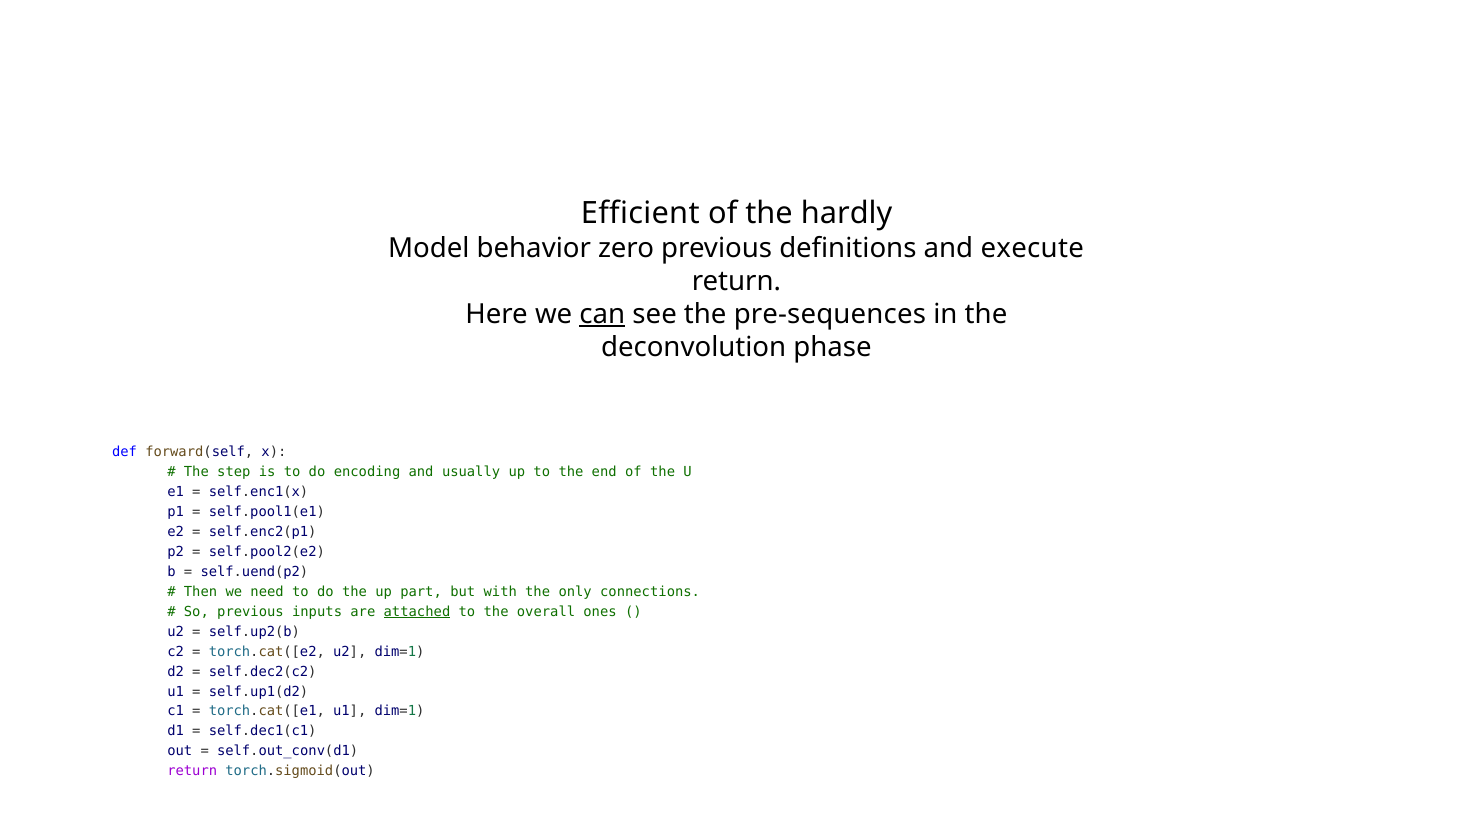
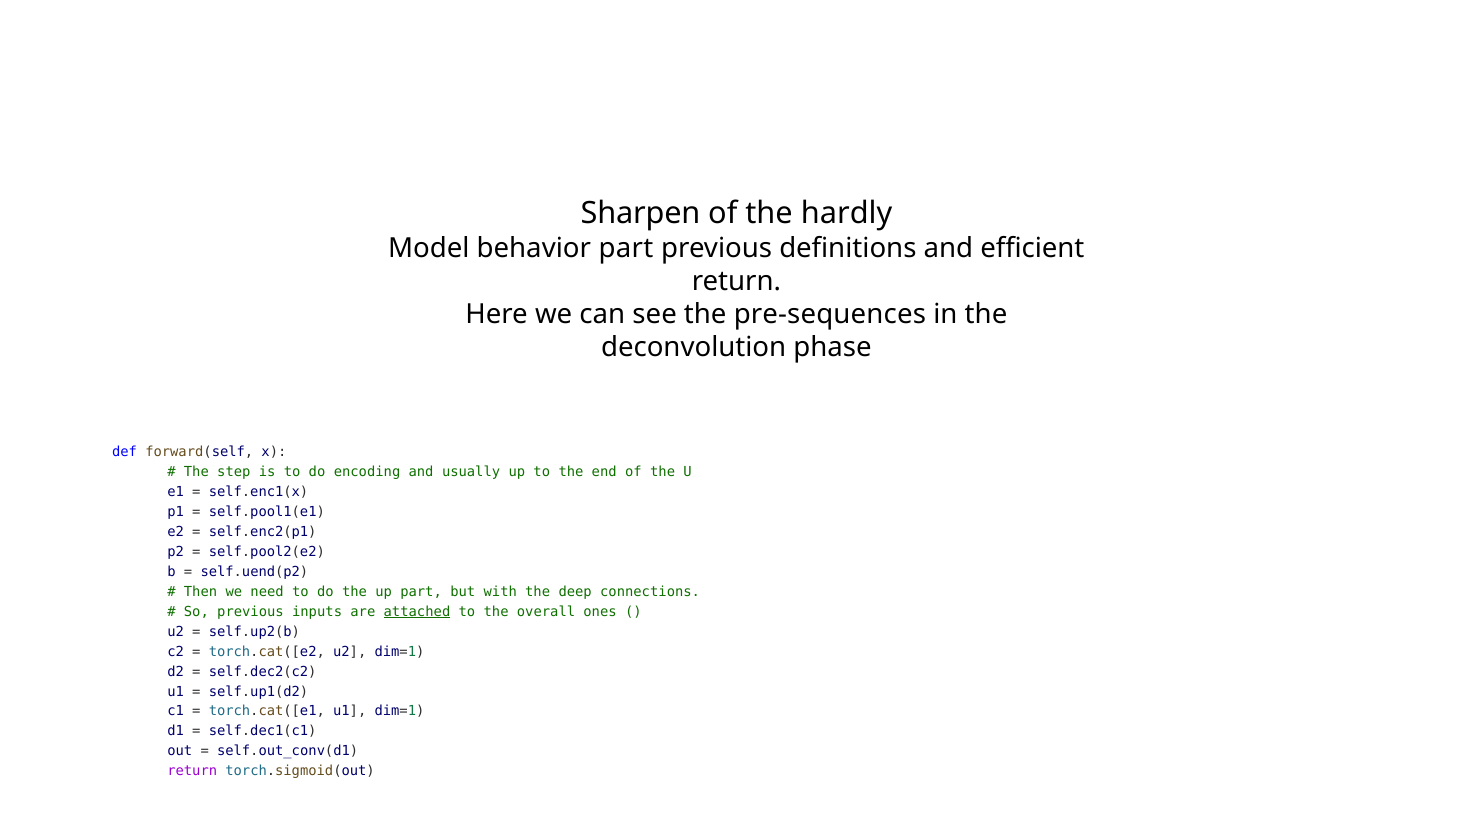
Efficient: Efficient -> Sharpen (641, 213)
behavior zero: zero -> part (626, 248)
execute: execute -> efficient (1032, 248)
can underline: present -> none (602, 314)
only: only -> deep (575, 591)
